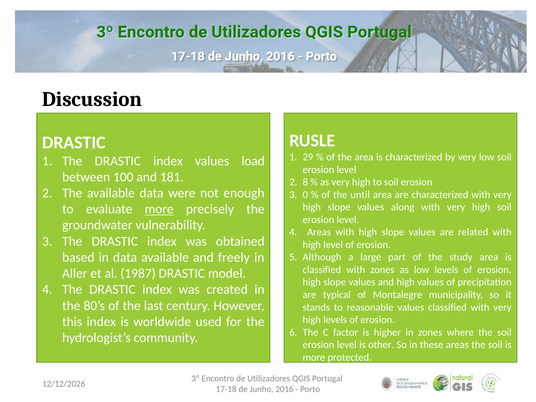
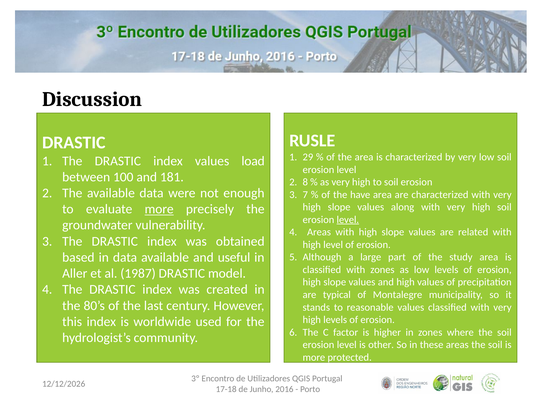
0: 0 -> 7 (305, 195)
until: until -> have (360, 195)
level underline: none -> present (348, 220)
freely: freely -> useful (234, 257)
